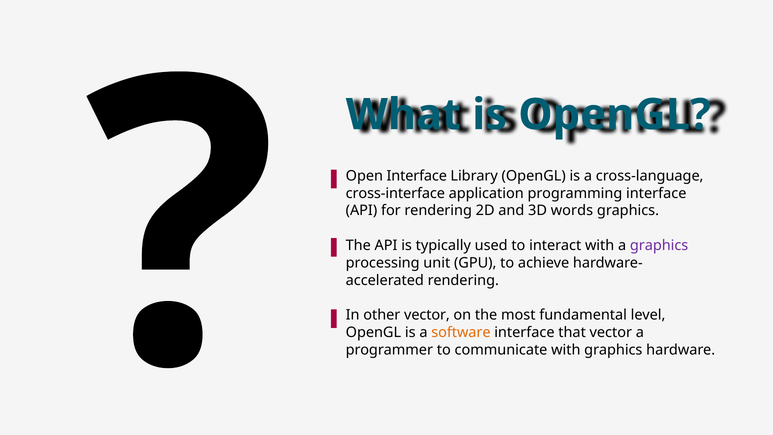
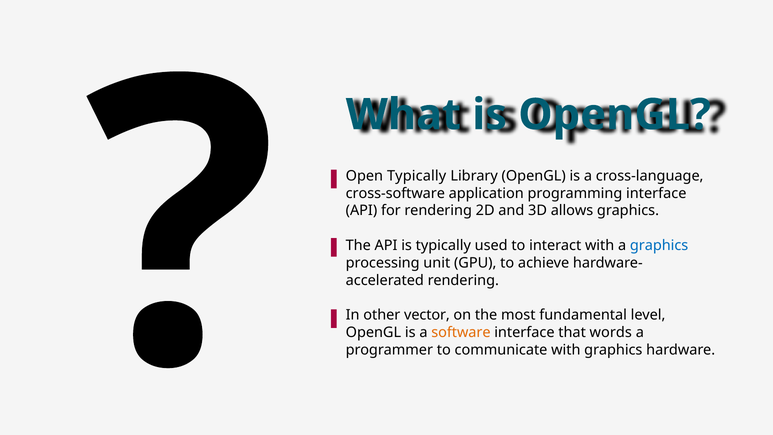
Open Interface: Interface -> Typically (417, 176)
cross-interface: cross-interface -> cross-software (395, 193)
words: words -> allows (572, 211)
graphics colour: purple -> blue (659, 245)
that vector: vector -> words (611, 332)
